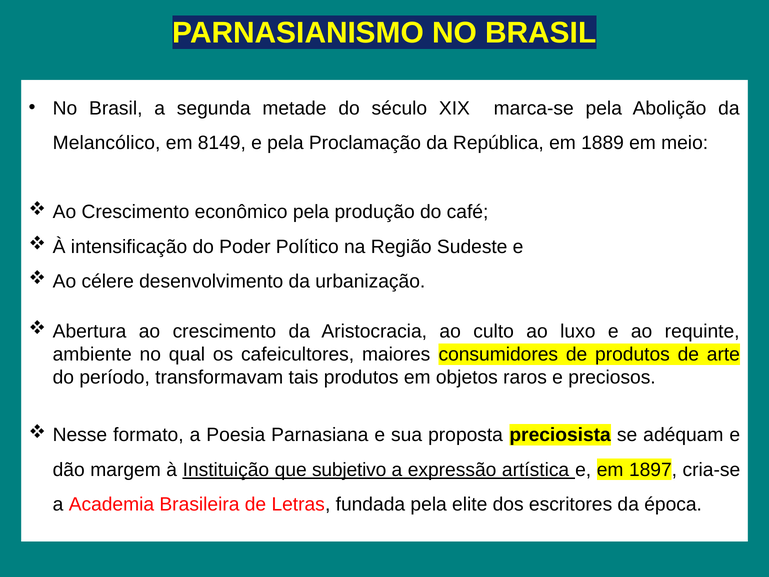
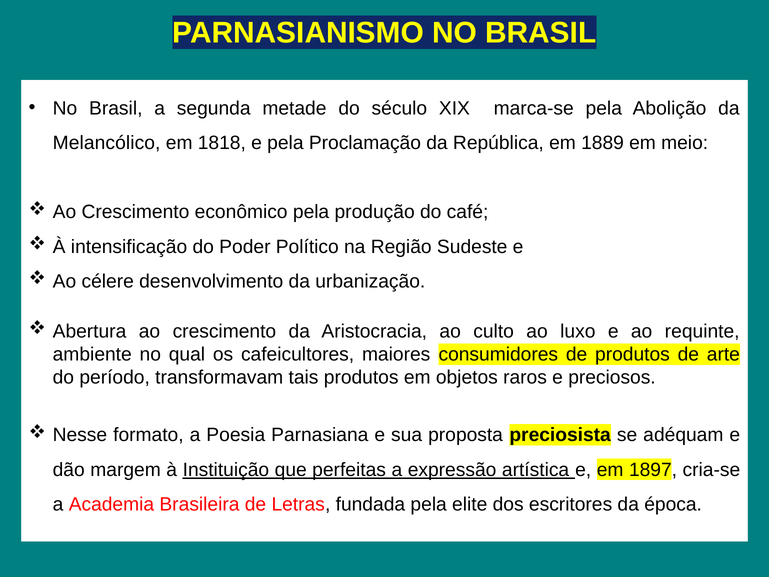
8149: 8149 -> 1818 (222, 143)
subjetivo: subjetivo -> perfeitas (349, 470)
